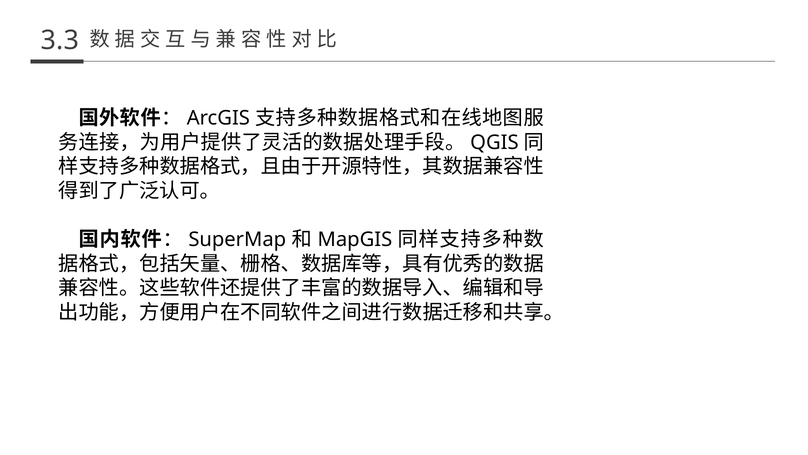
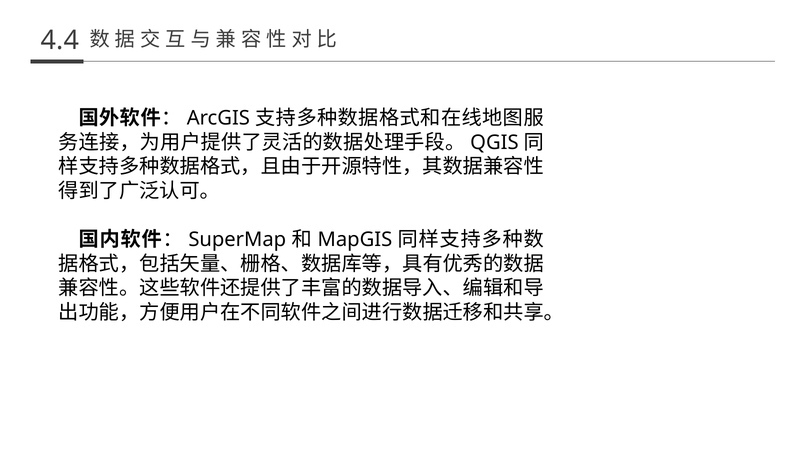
3.3: 3.3 -> 4.4 (60, 40)
